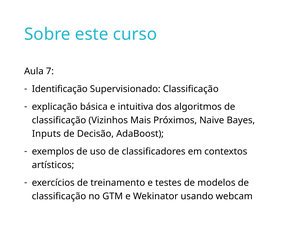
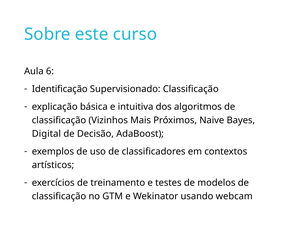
7: 7 -> 6 (50, 71)
Inputs: Inputs -> Digital (46, 134)
